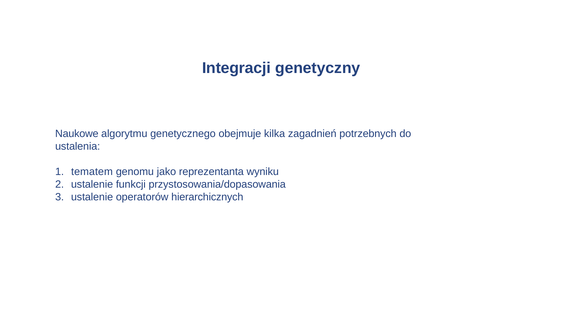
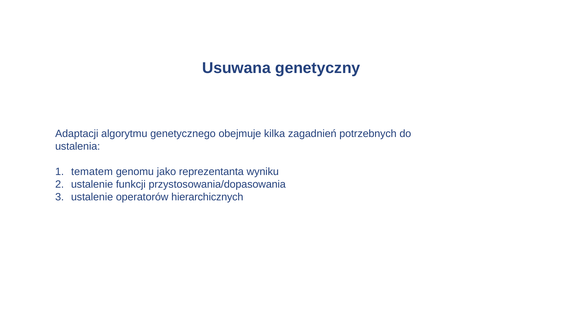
Integracji: Integracji -> Usuwana (236, 68)
Naukowe: Naukowe -> Adaptacji (77, 134)
